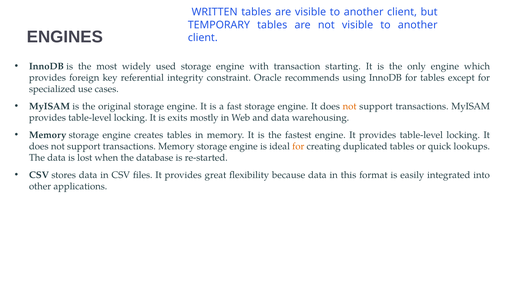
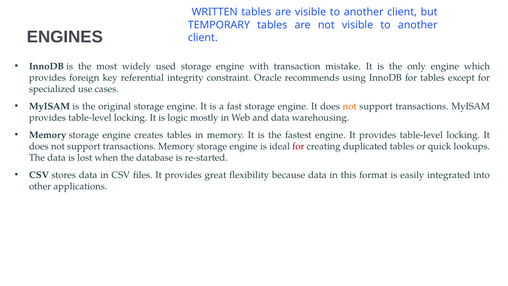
starting: starting -> mistake (343, 66)
exits: exits -> logic (178, 118)
for colour: orange -> red (298, 146)
